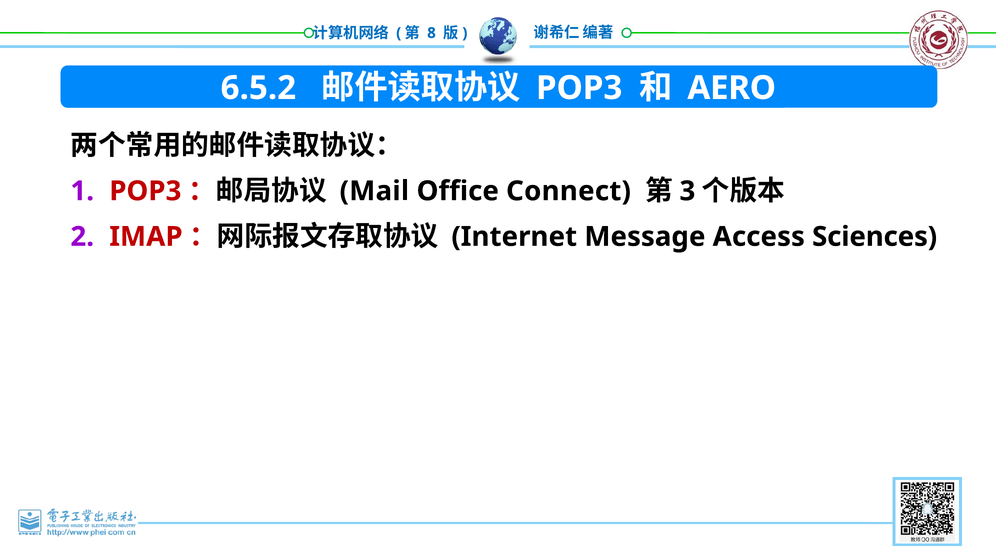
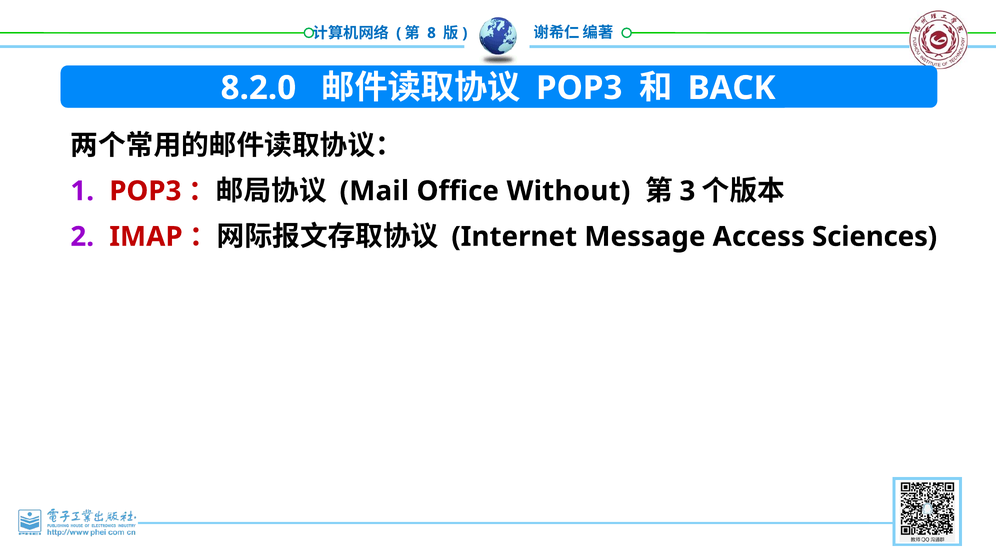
6.5.2: 6.5.2 -> 8.2.0 (258, 88)
AERO: AERO -> BACK (732, 88)
Connect: Connect -> Without (568, 191)
